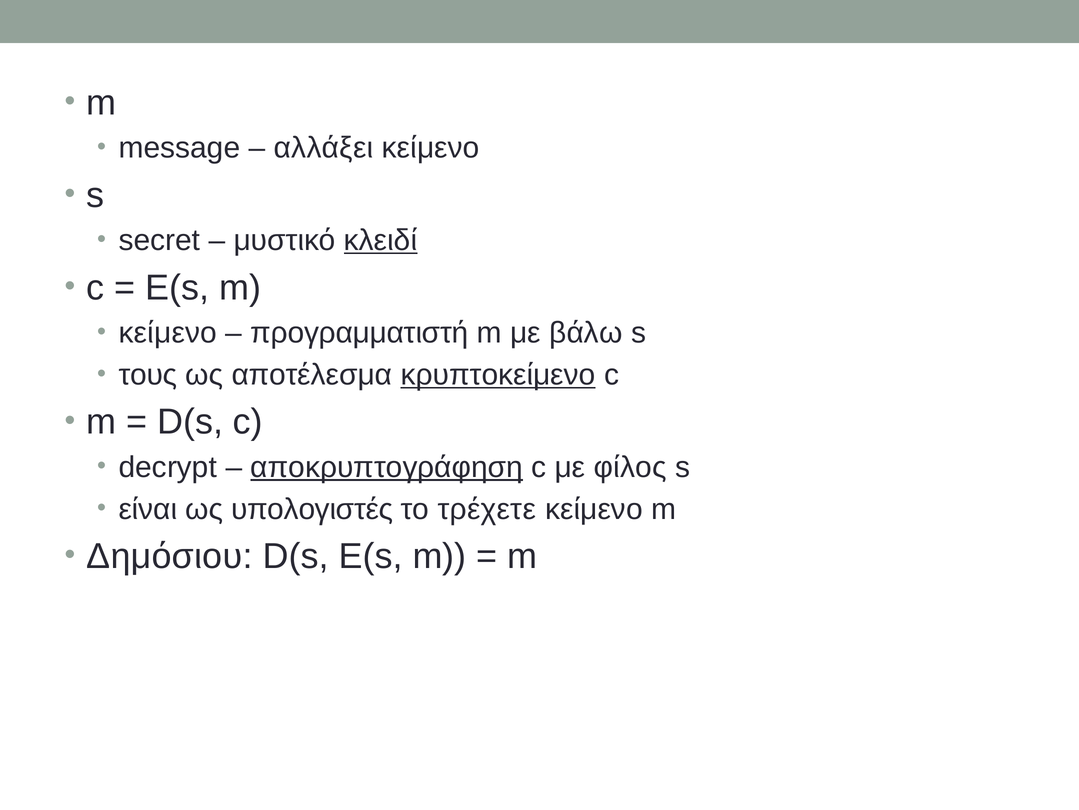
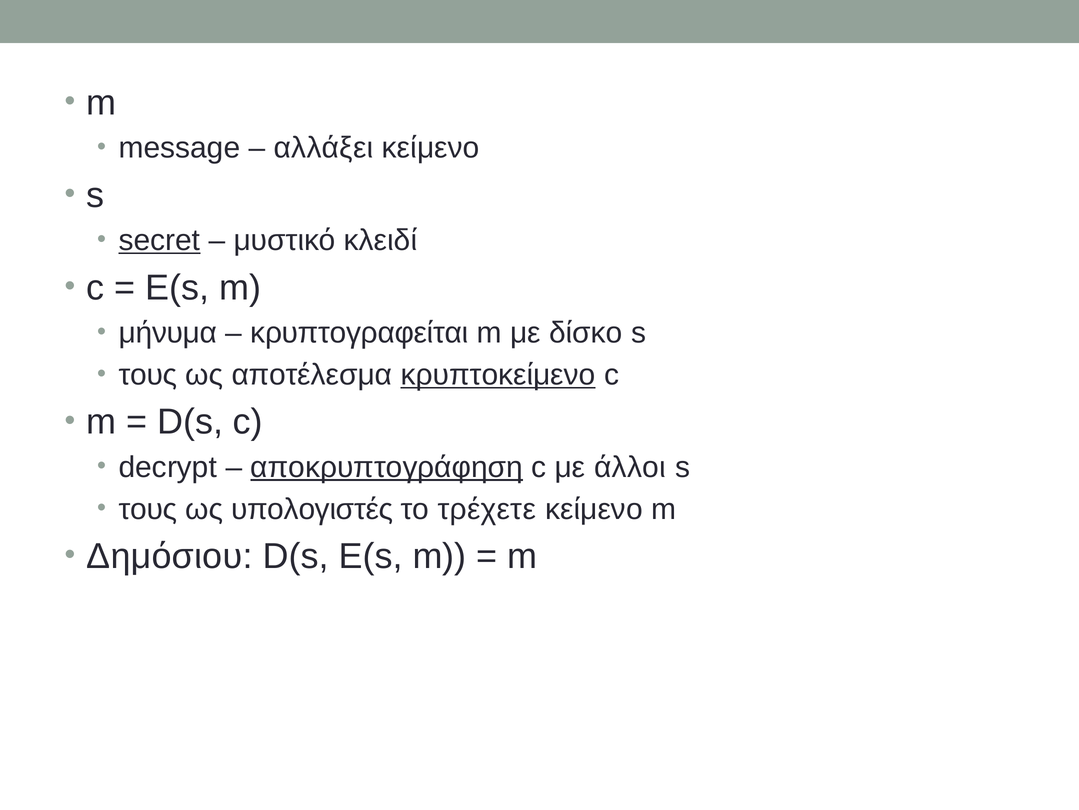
secret underline: none -> present (159, 240)
κλειδί underline: present -> none (381, 240)
κείμενο: κείμενο -> μήνυμα (168, 332)
προγραμματιστή: προγραμματιστή -> κρυπτογραφείται (359, 332)
βάλω: βάλω -> δίσκο (586, 332)
φίλος: φίλος -> άλλοι (630, 467)
είναι: είναι -> τους (148, 509)
